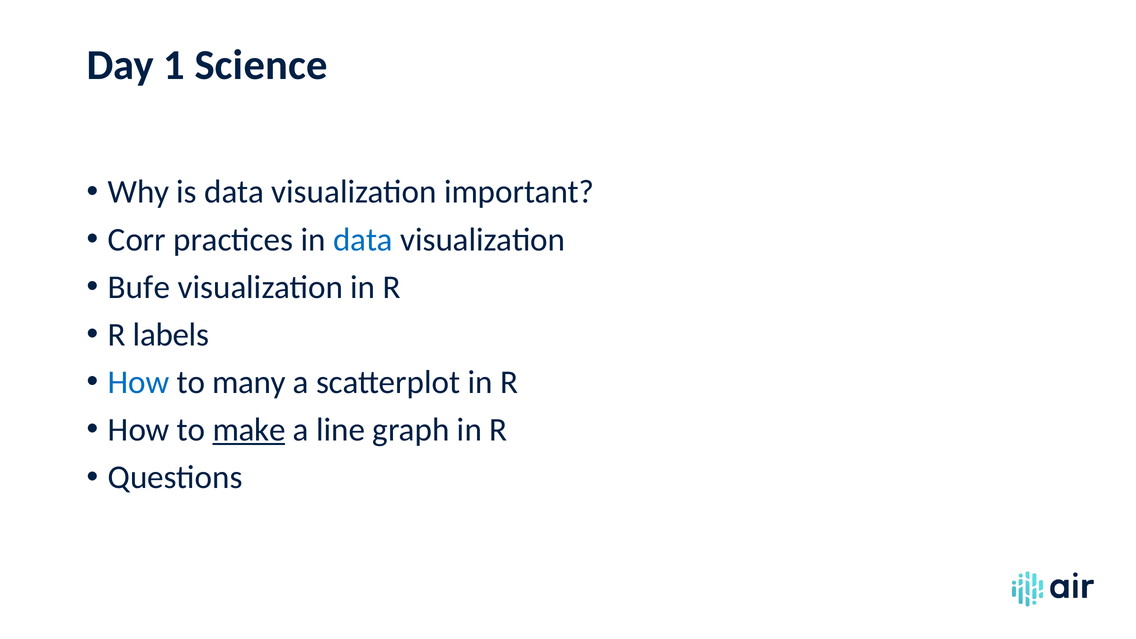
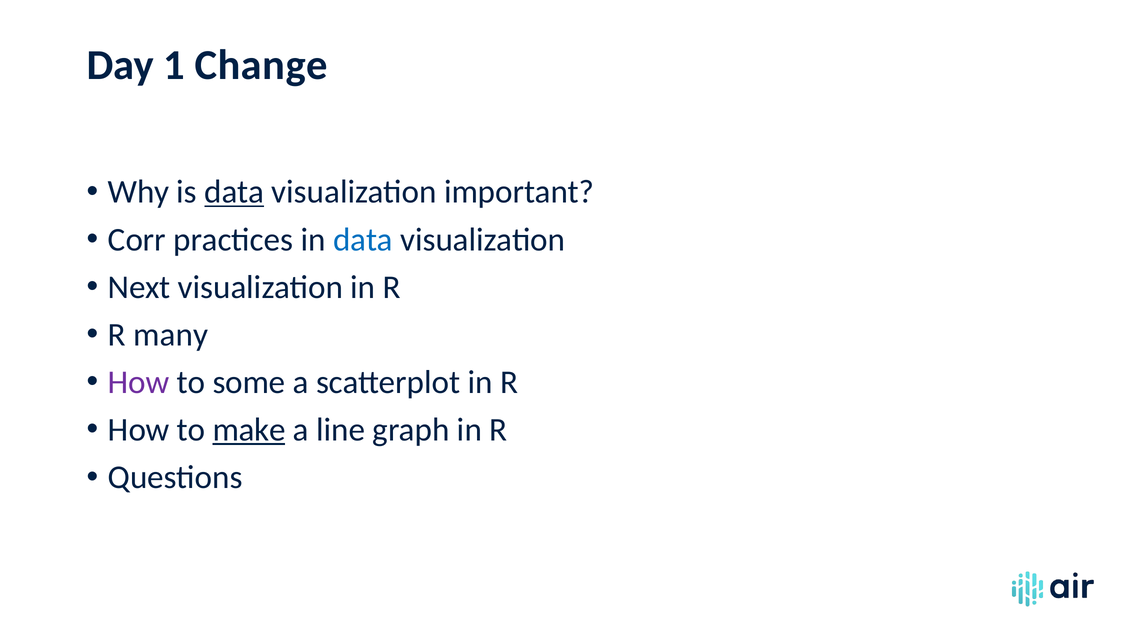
Science: Science -> Change (261, 65)
data underline: none -> present (234, 192)
Bufe: Bufe -> Next (139, 287)
labels: labels -> many (171, 335)
How colour: blue -> purple (139, 382)
many: many -> some (249, 382)
